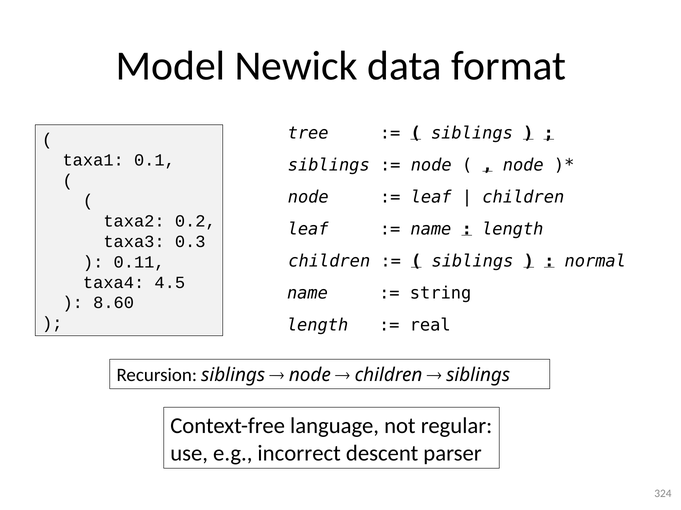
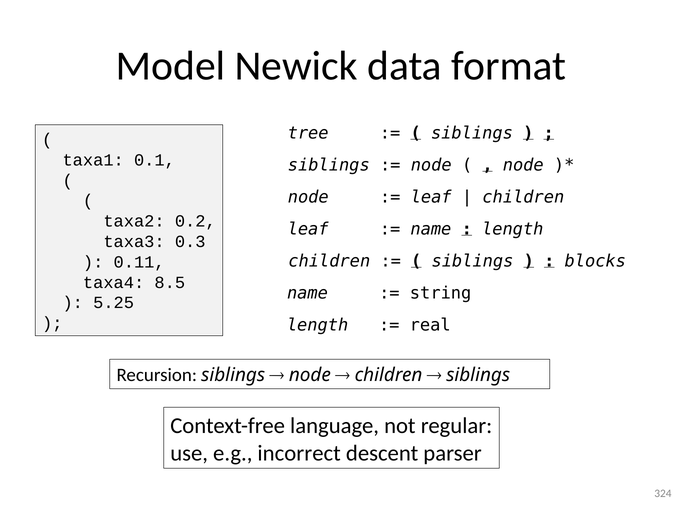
normal: normal -> blocks (595, 261)
4.5: 4.5 -> 8.5 (170, 283)
8.60: 8.60 -> 5.25 (114, 303)
